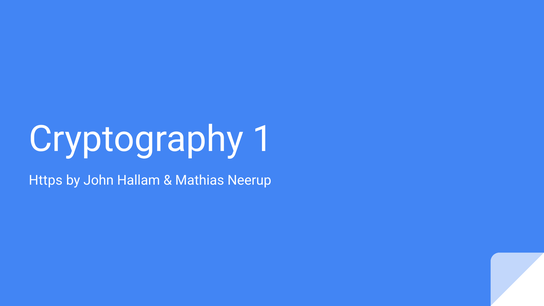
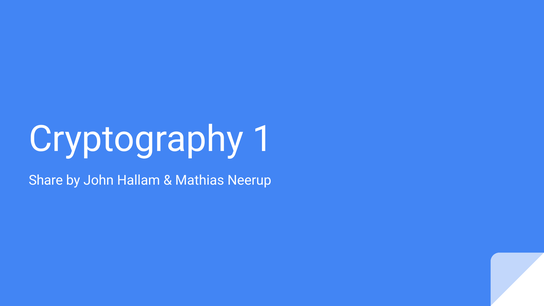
Https: Https -> Share (46, 180)
